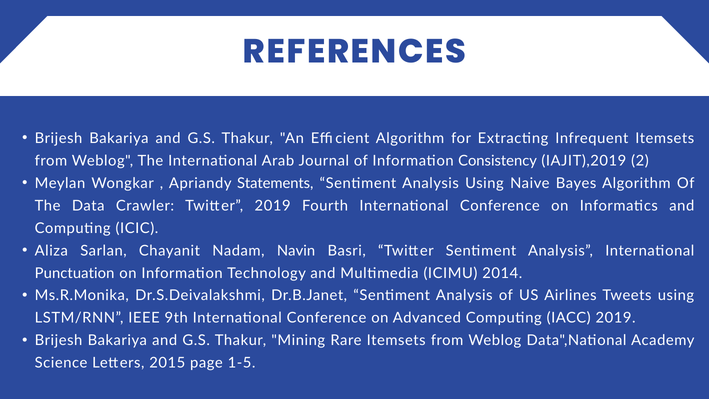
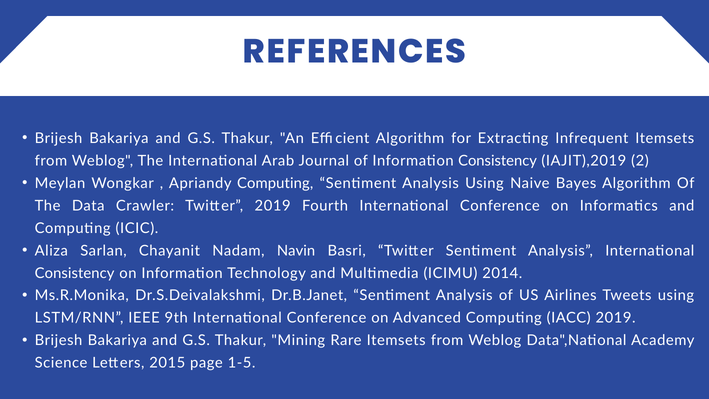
Apriandy Statements: Statements -> Computing (275, 183)
Punctuation: Punctuation -> Consistency (75, 273)
